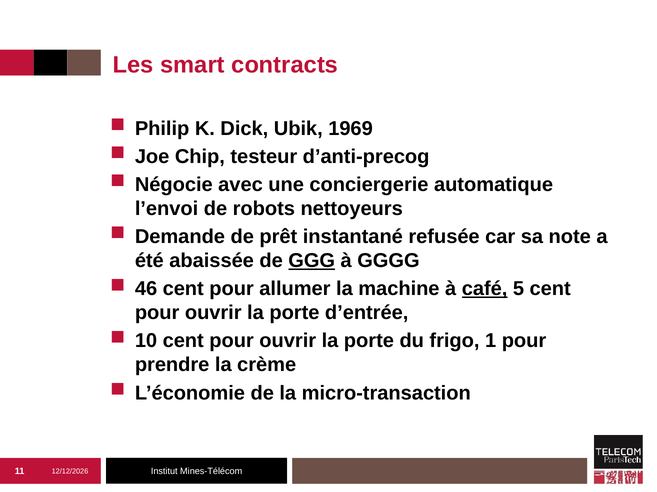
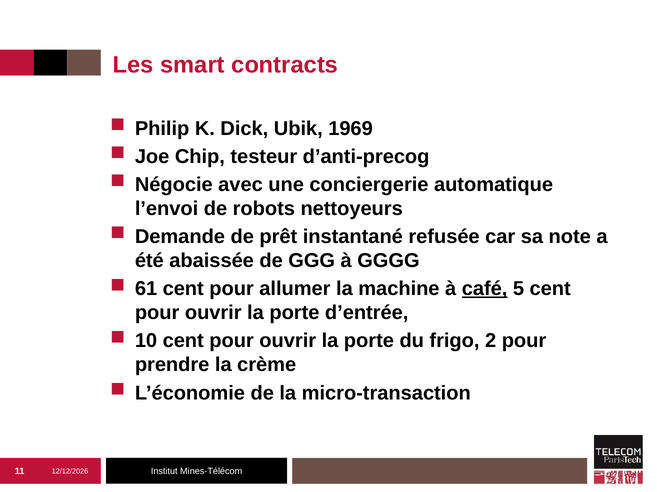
GGG underline: present -> none (312, 261)
46: 46 -> 61 (146, 289)
1: 1 -> 2 (491, 341)
